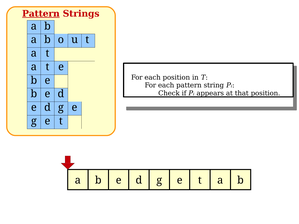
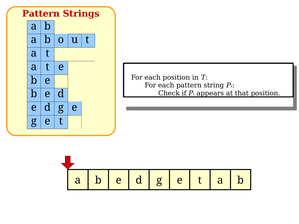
Pattern underline: present -> none (41, 14)
